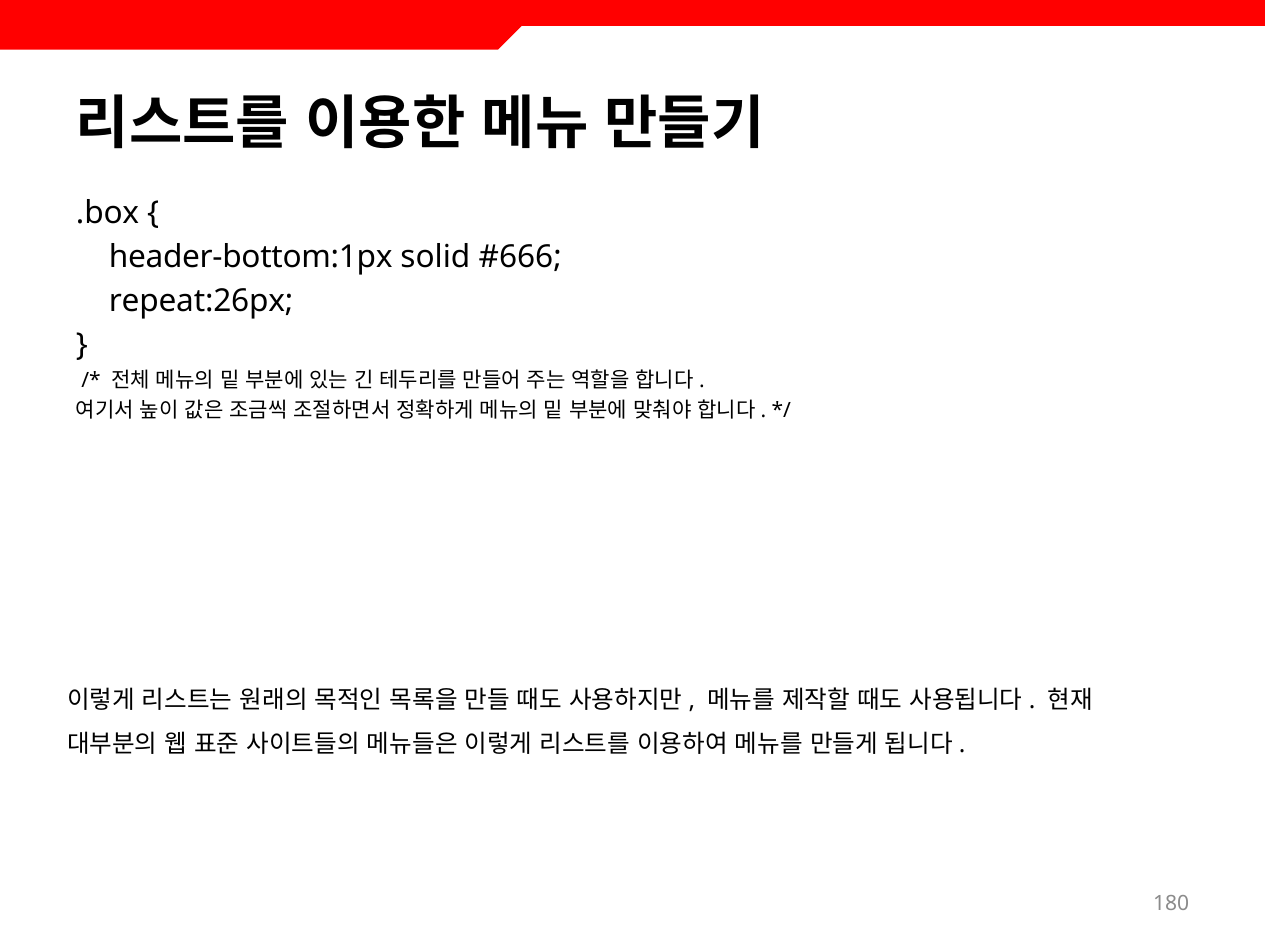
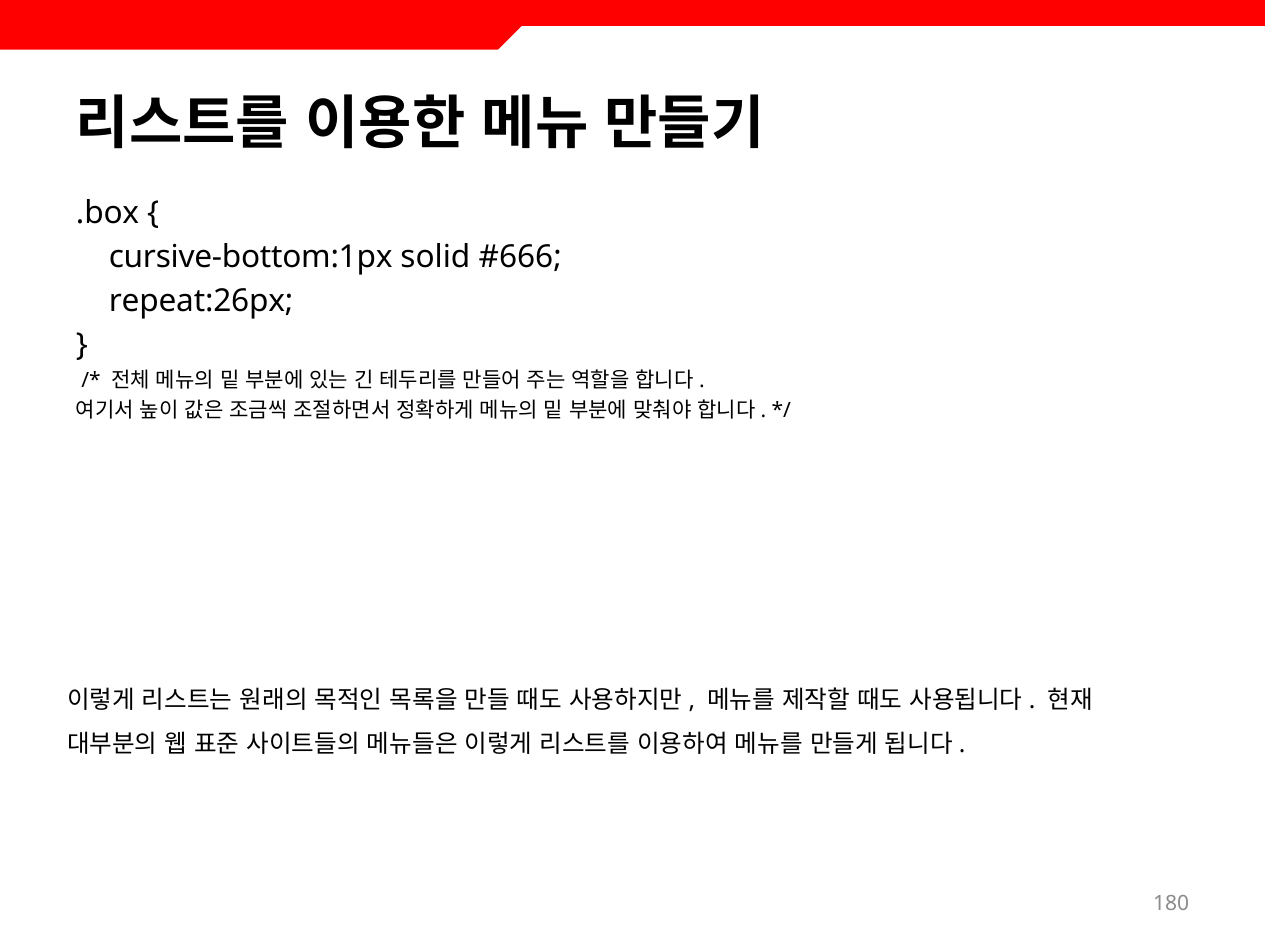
header-bottom:1px: header-bottom:1px -> cursive-bottom:1px (251, 257)
